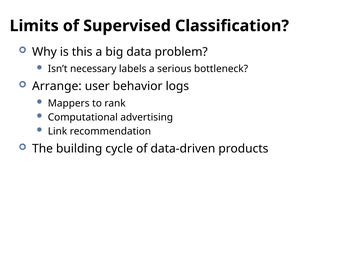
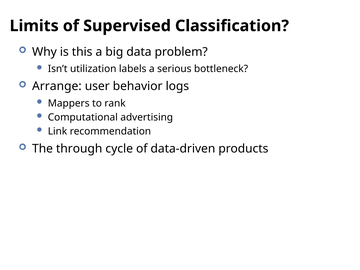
necessary: necessary -> utilization (93, 69)
building: building -> through (79, 149)
